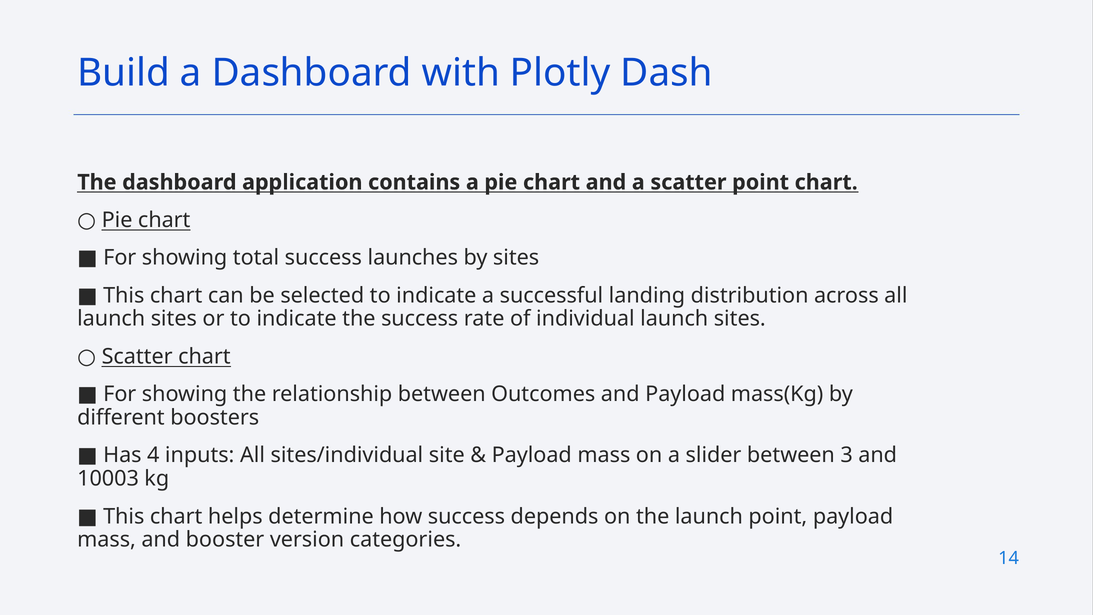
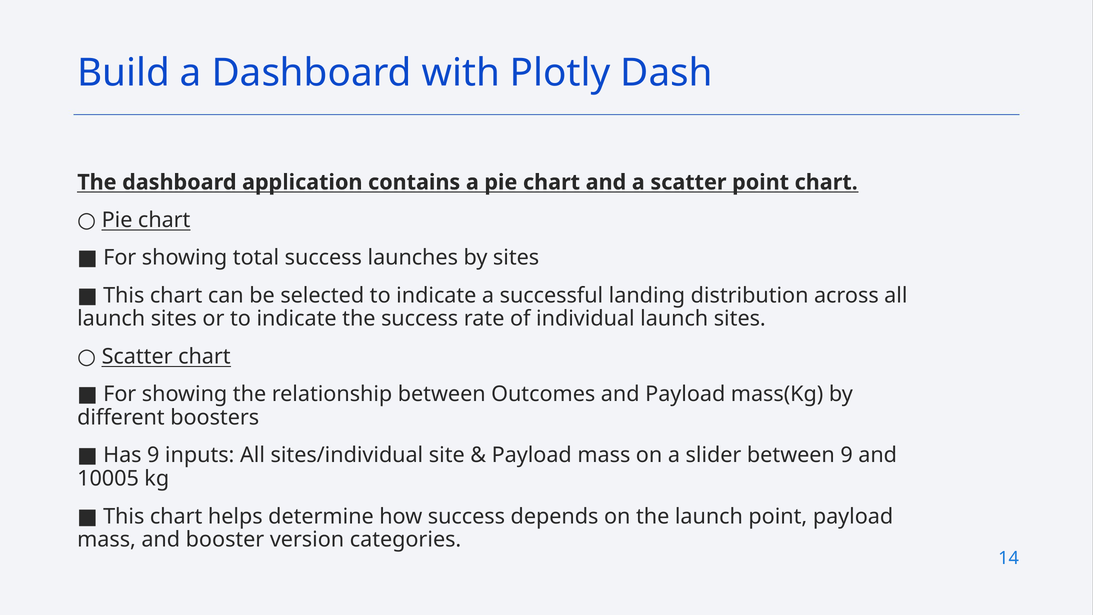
Has 4: 4 -> 9 (153, 455)
between 3: 3 -> 9 (847, 455)
10003: 10003 -> 10005 (108, 479)
